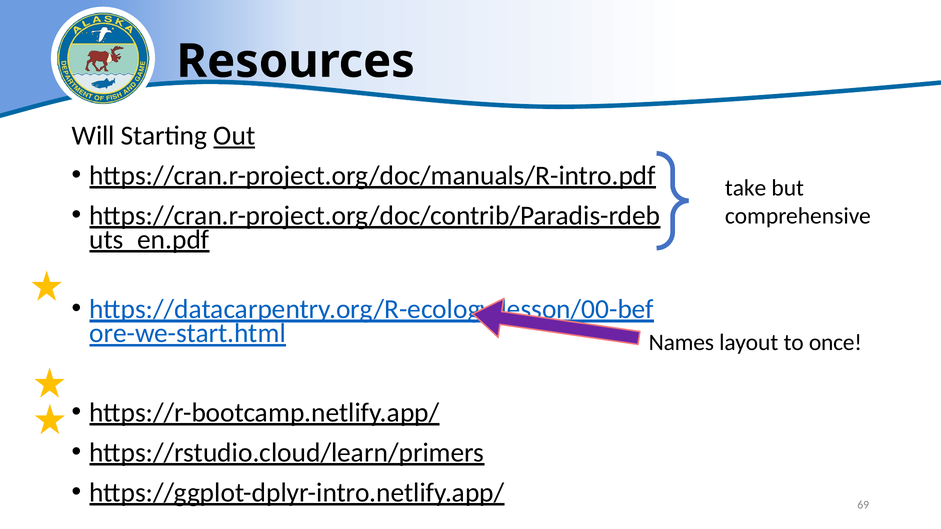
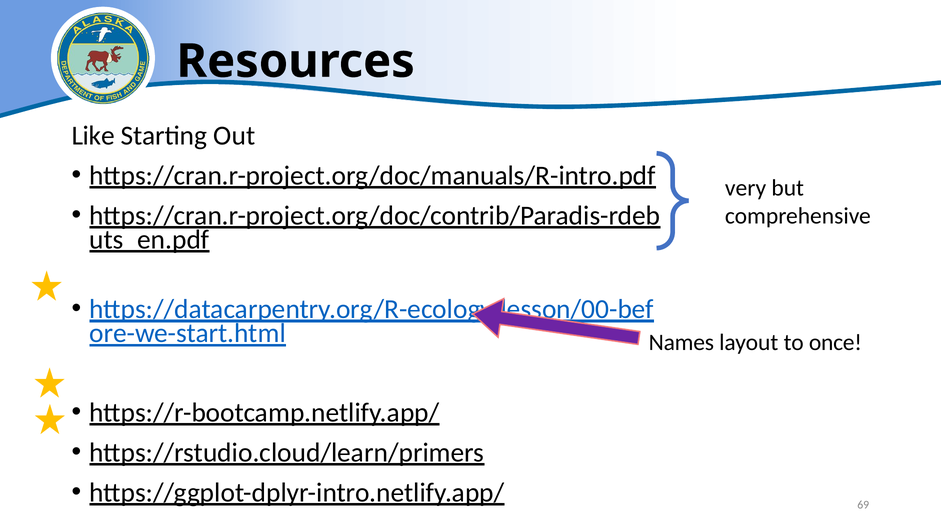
Will: Will -> Like (93, 136)
Out underline: present -> none (234, 136)
take: take -> very (746, 188)
